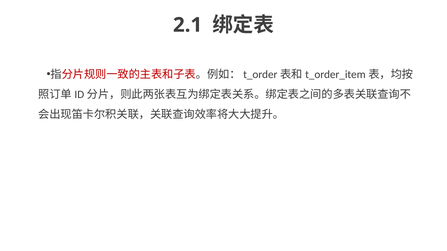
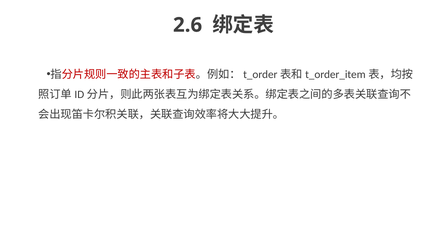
2.1: 2.1 -> 2.6 (188, 25)
